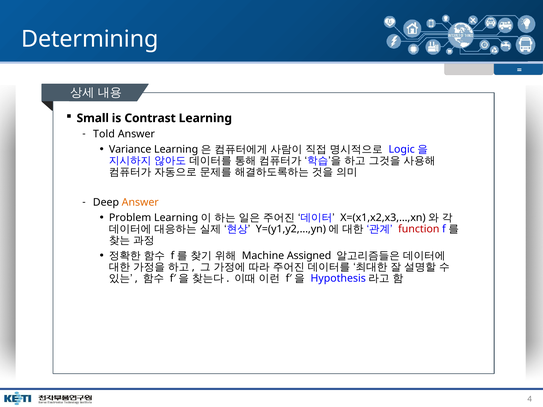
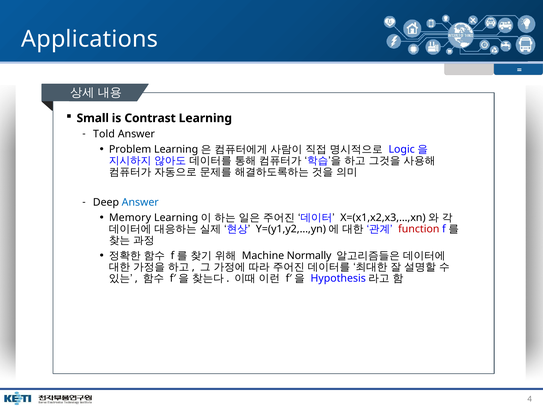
Determining: Determining -> Applications (90, 39)
Variance: Variance -> Problem (130, 149)
Answer colour: orange -> blue (140, 203)
Problem: Problem -> Memory (130, 218)
Assigned: Assigned -> Normally (309, 256)
